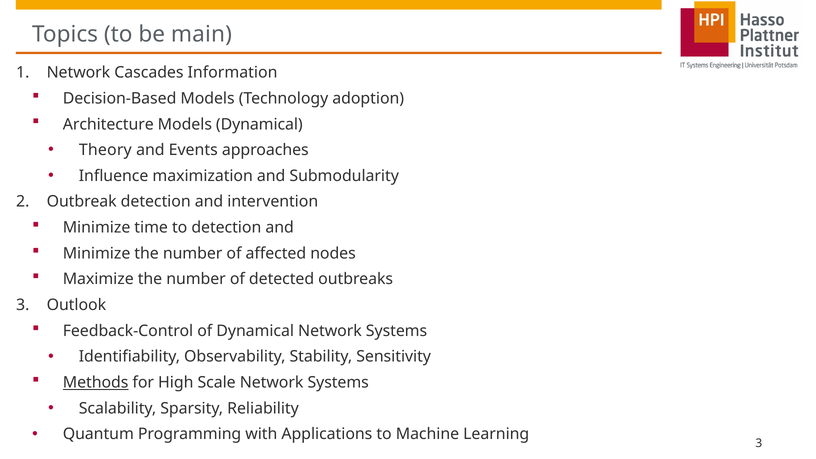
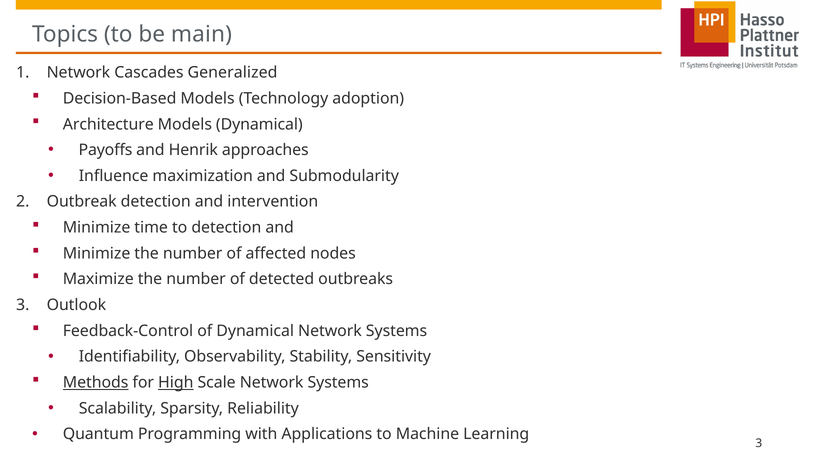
Information: Information -> Generalized (233, 73)
Theory: Theory -> Payoffs (106, 150)
Events: Events -> Henrik (193, 150)
High underline: none -> present (176, 383)
